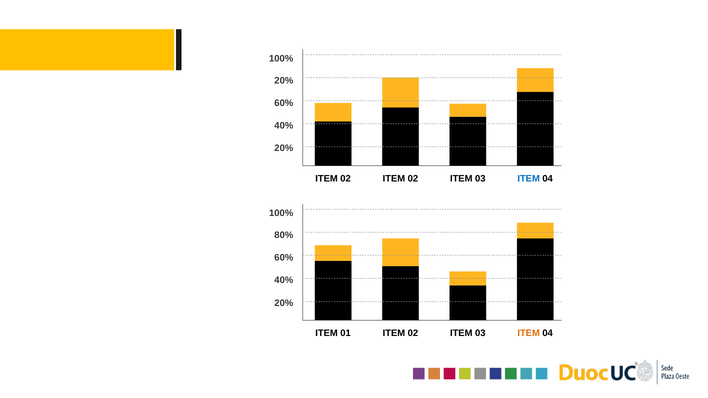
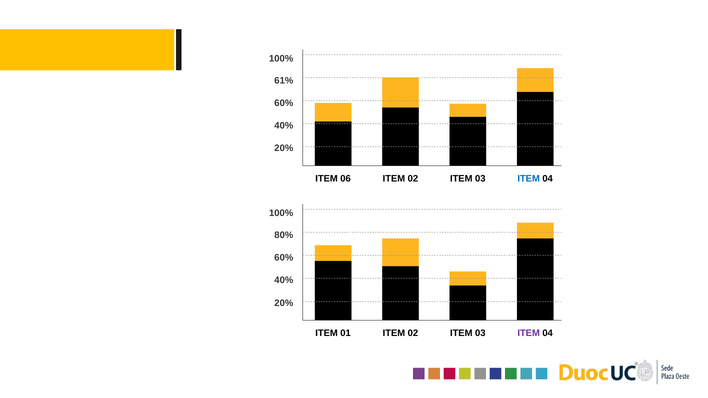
20%: 20% -> 61% (284, 81)
02: 02 -> 06 (346, 179)
ITEM colour: orange -> purple (529, 333)
